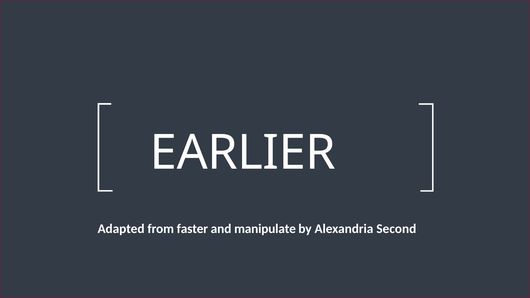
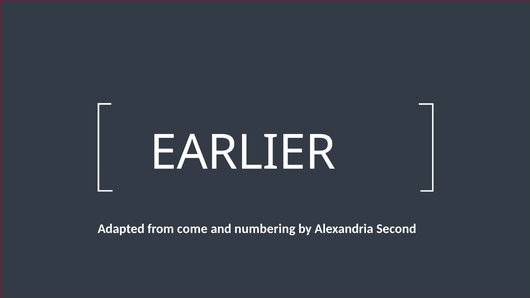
faster: faster -> come (192, 229)
manipulate: manipulate -> numbering (265, 229)
